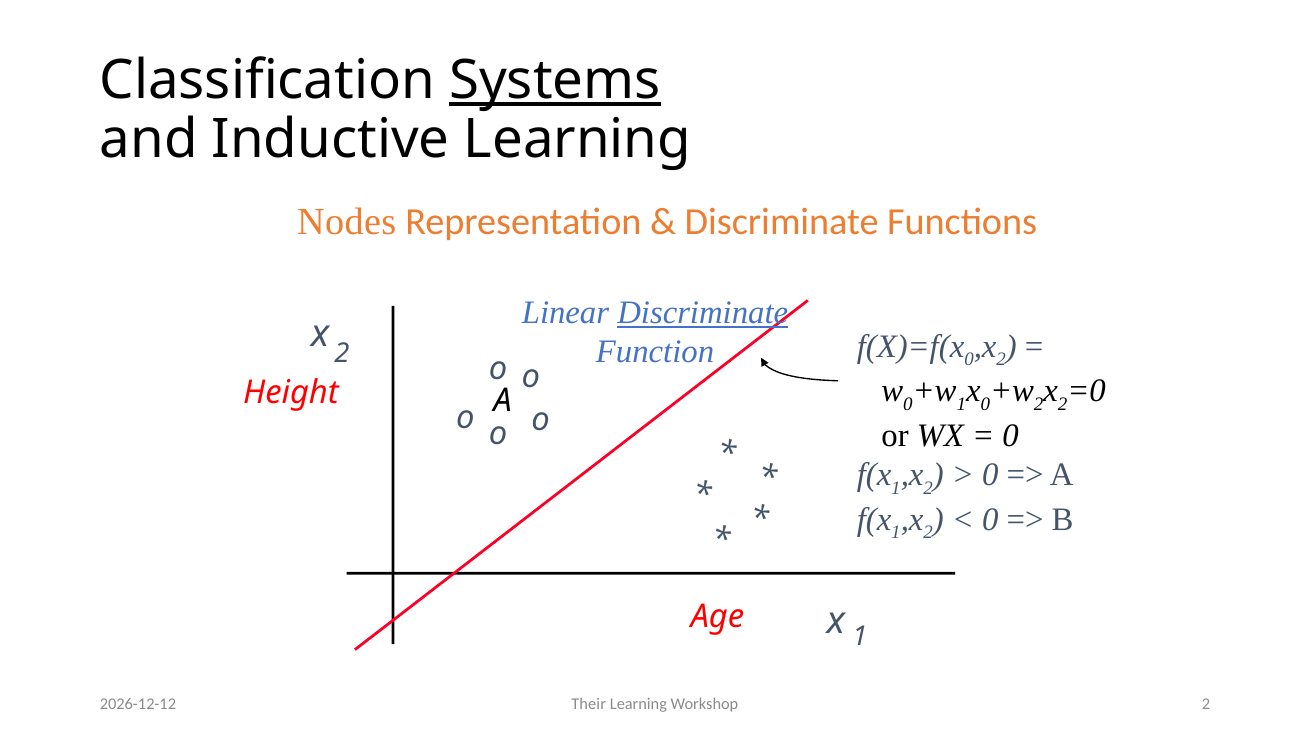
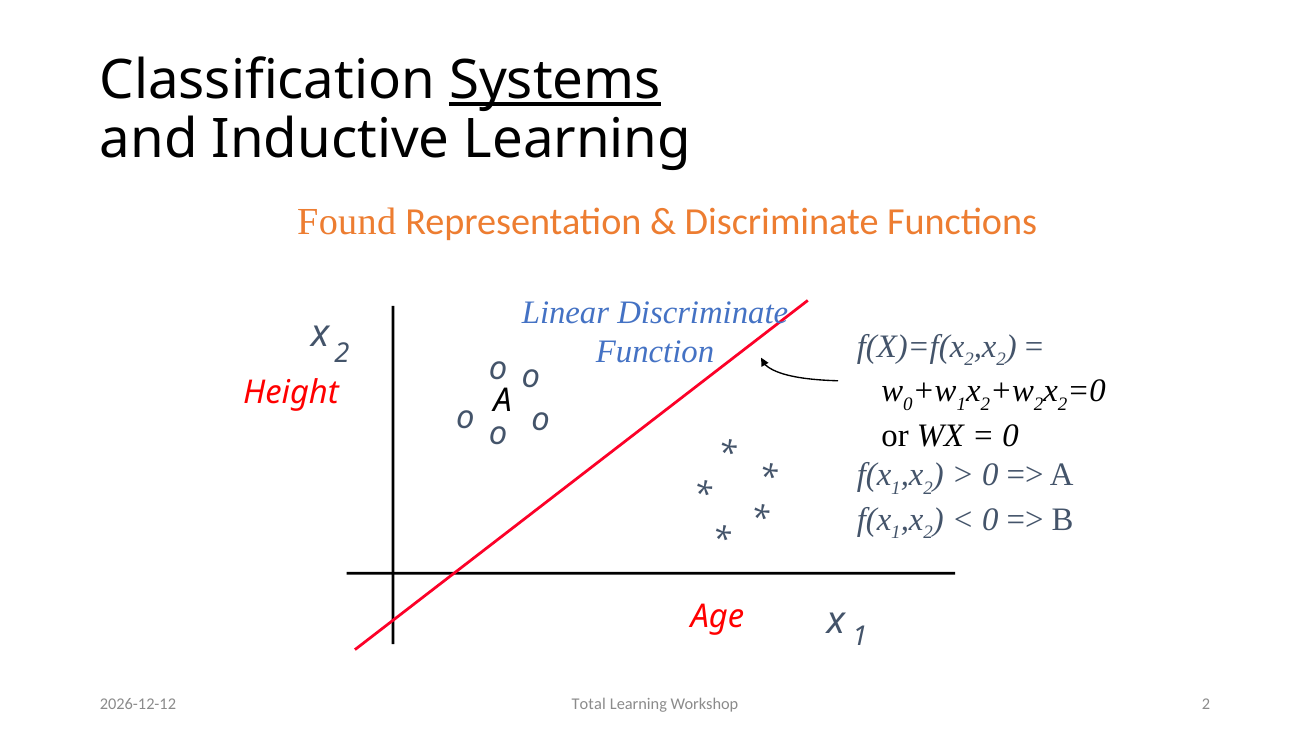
Nodes: Nodes -> Found (347, 222)
Discriminate underline: present -> none (703, 313)
0: 0 -> 2 (969, 359)
1 x 0: 0 -> 2 (985, 404)
Their: Their -> Total (589, 704)
